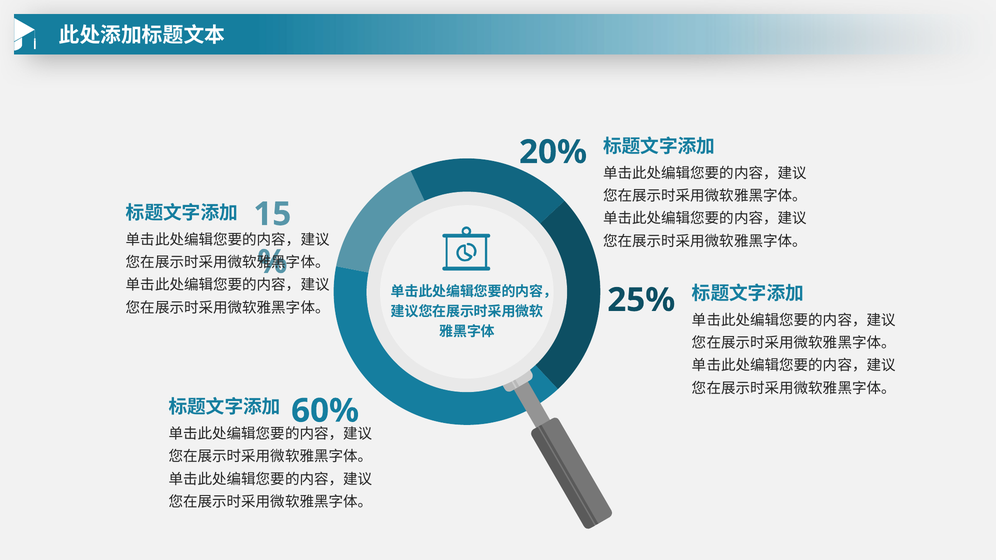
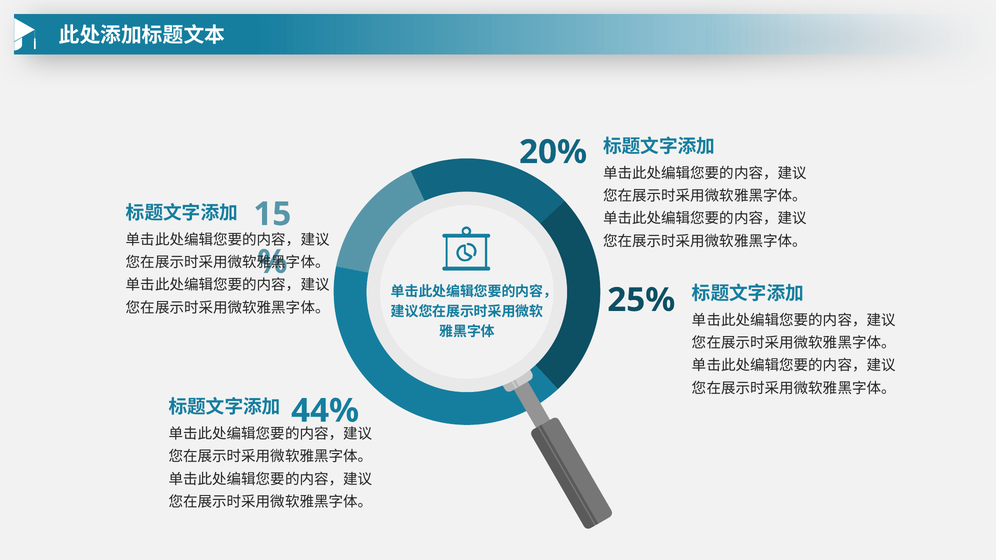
60%: 60% -> 44% (325, 411)
